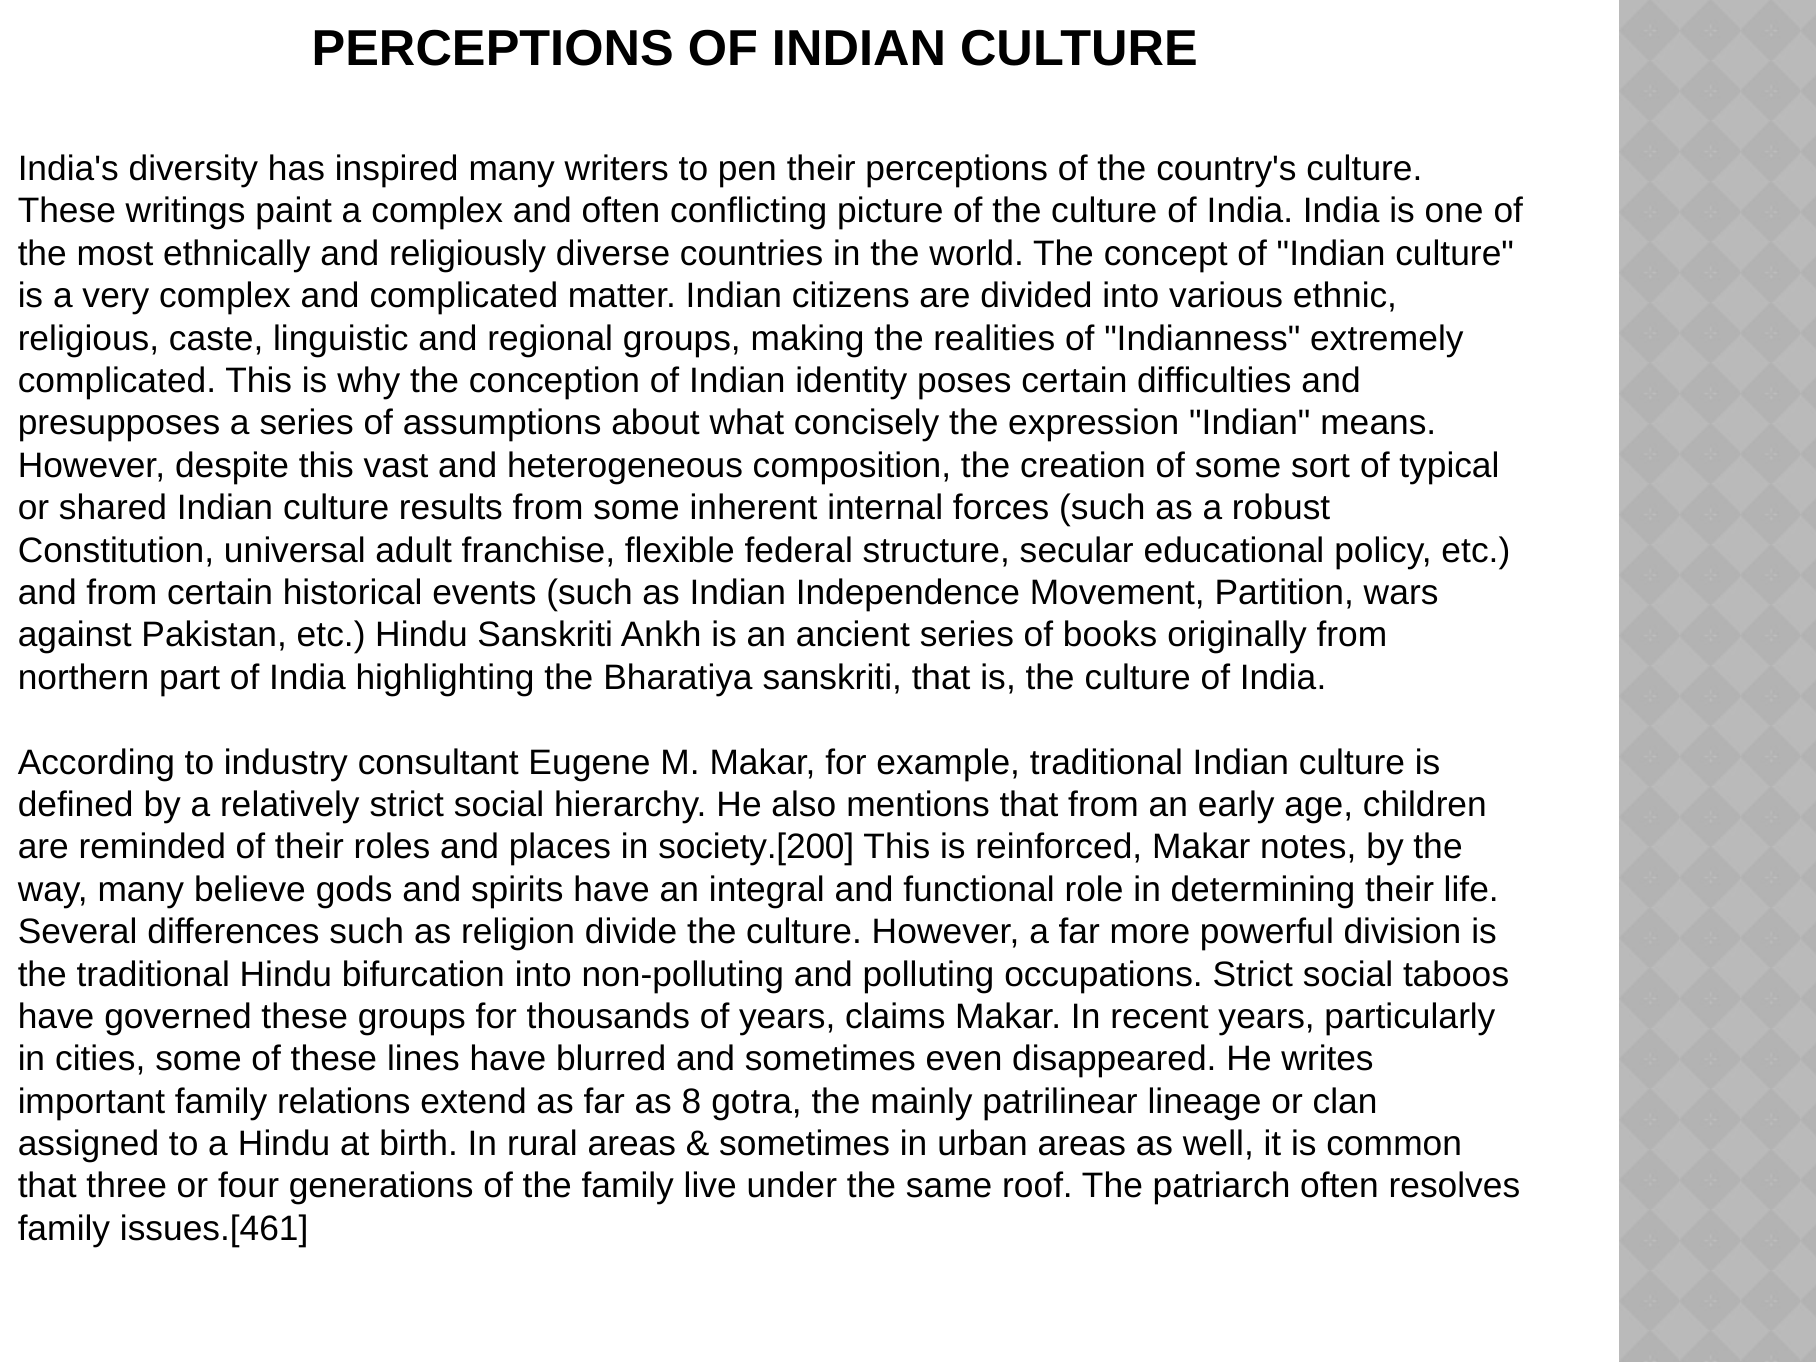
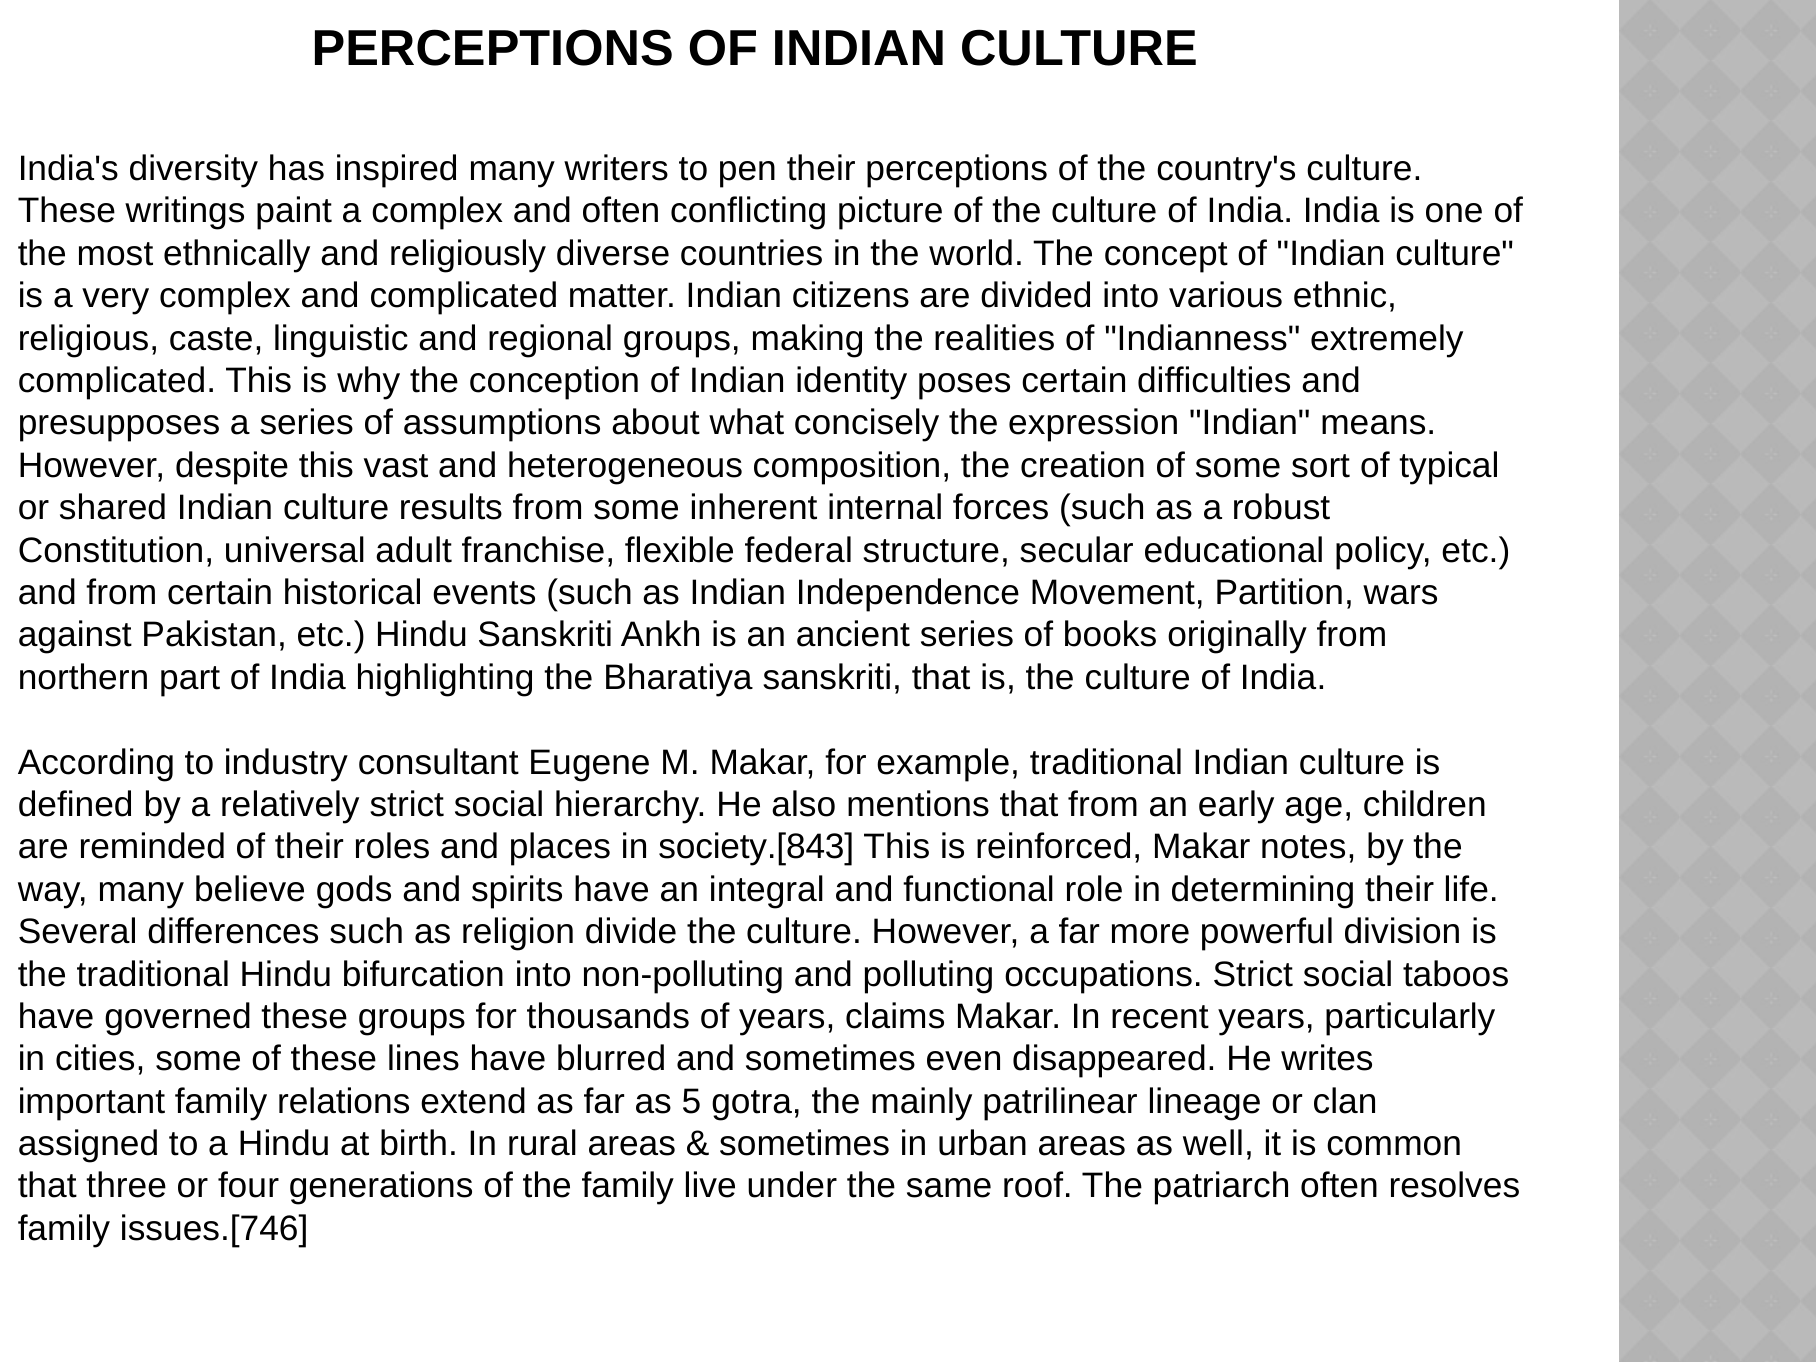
society.[200: society.[200 -> society.[843 (756, 847)
8: 8 -> 5 (692, 1102)
issues.[461: issues.[461 -> issues.[746 (214, 1229)
